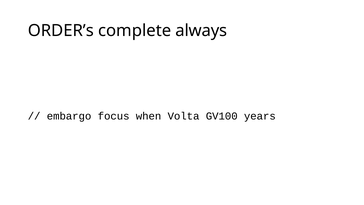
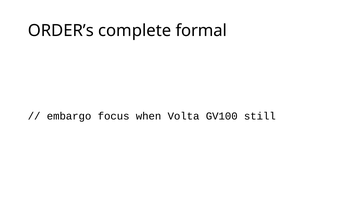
always: always -> formal (201, 31)
years: years -> still (260, 116)
